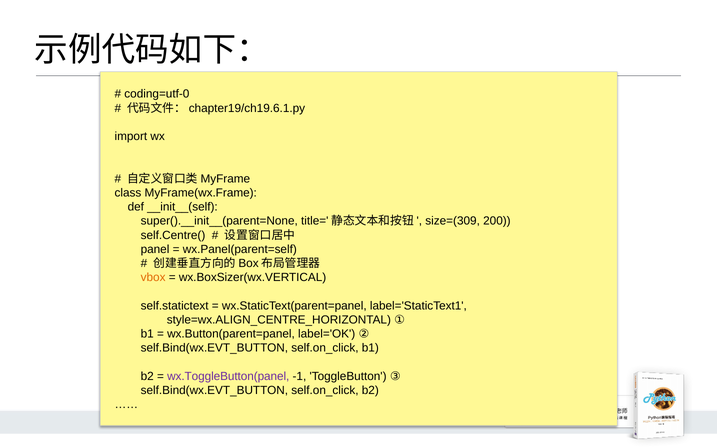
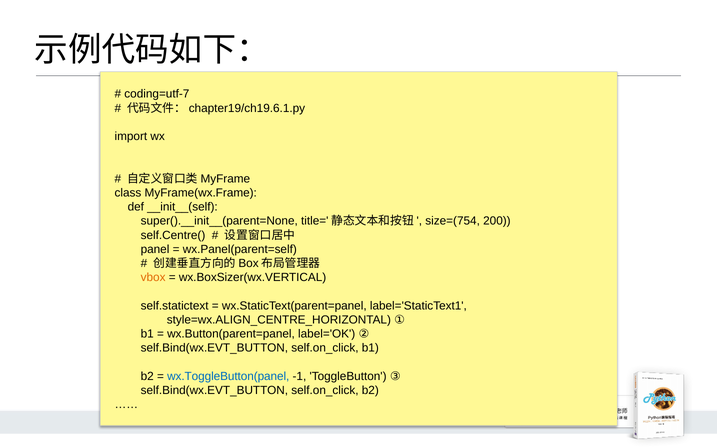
coding=utf-0: coding=utf-0 -> coding=utf-7 (157, 94)
size=(309: size=(309 -> size=(754 (453, 221)
wx.ToggleButton(panel colour: purple -> blue (228, 376)
